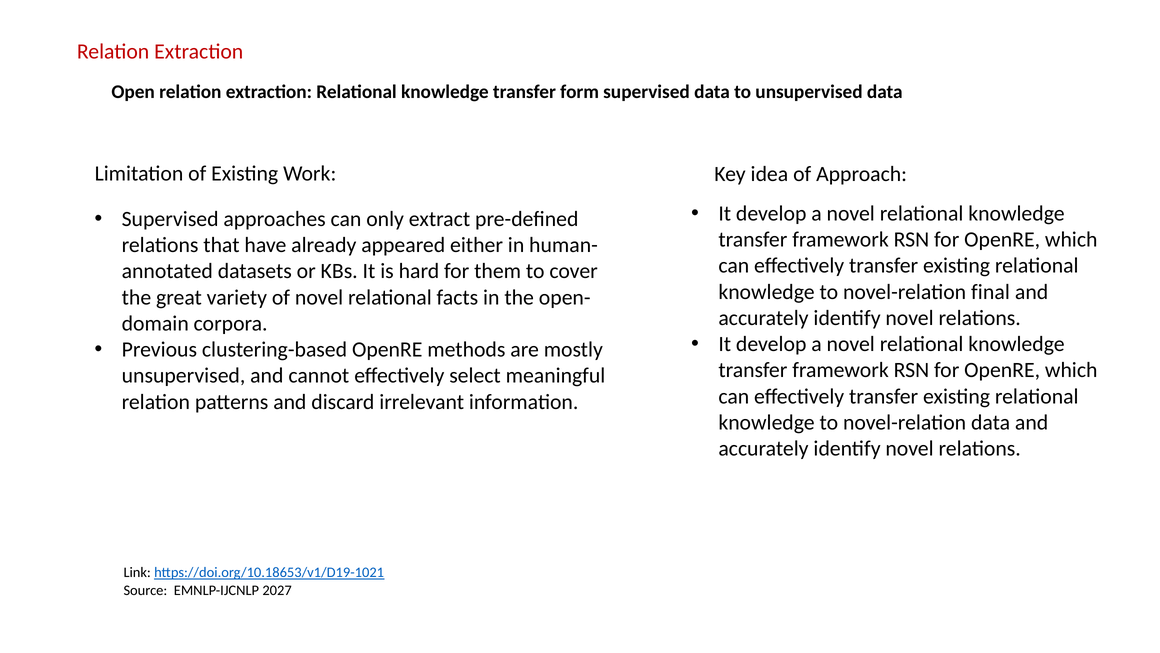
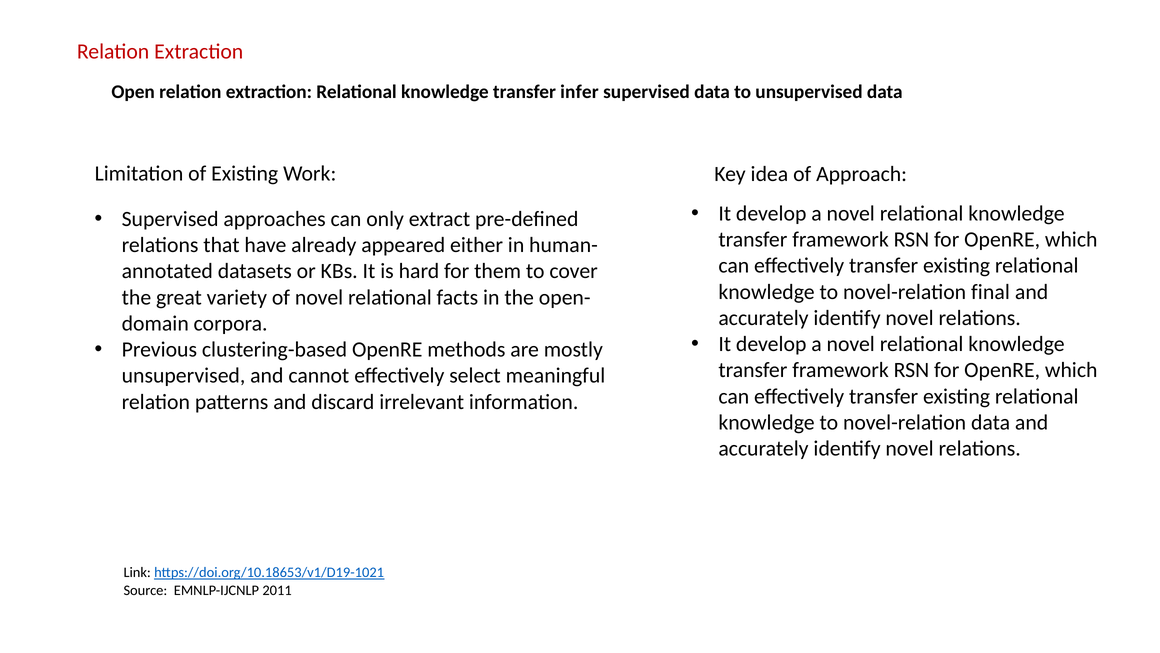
form: form -> infer (579, 92)
2027: 2027 -> 2011 (277, 590)
